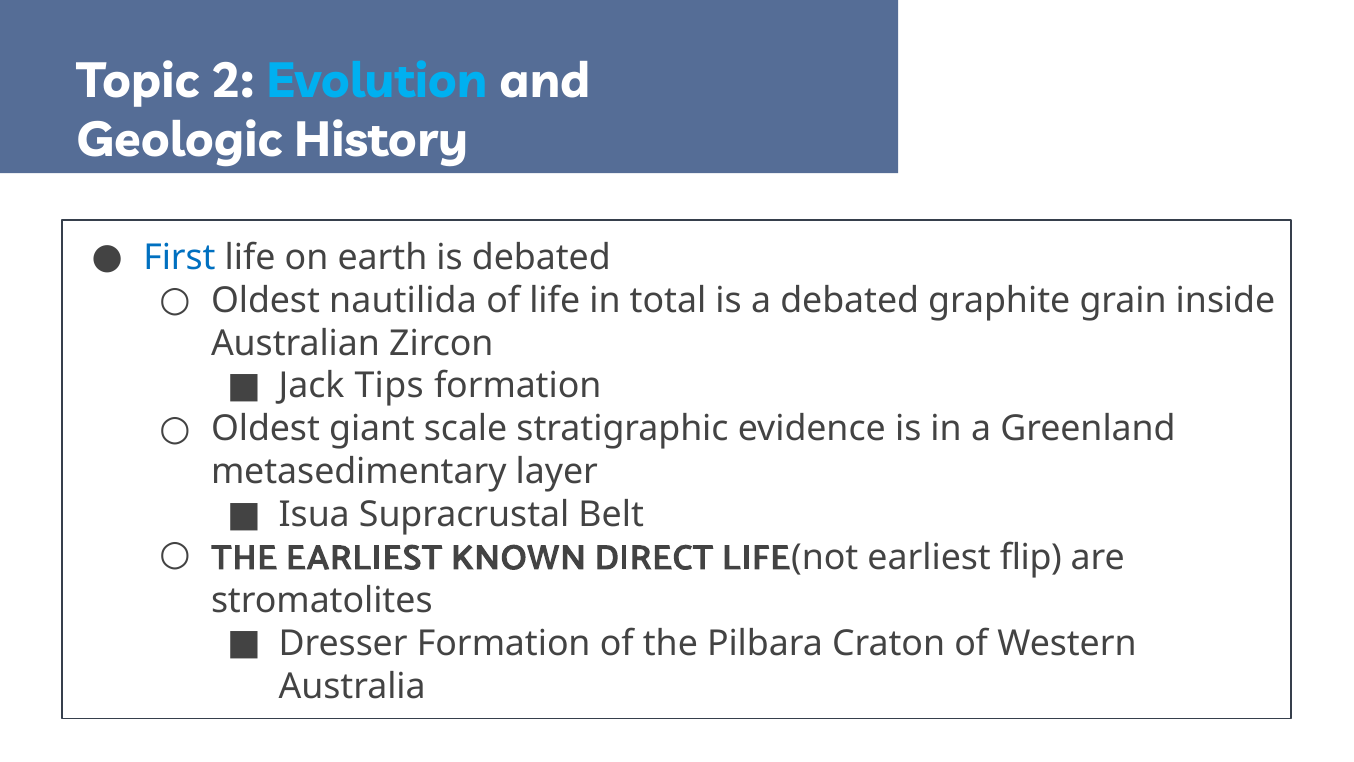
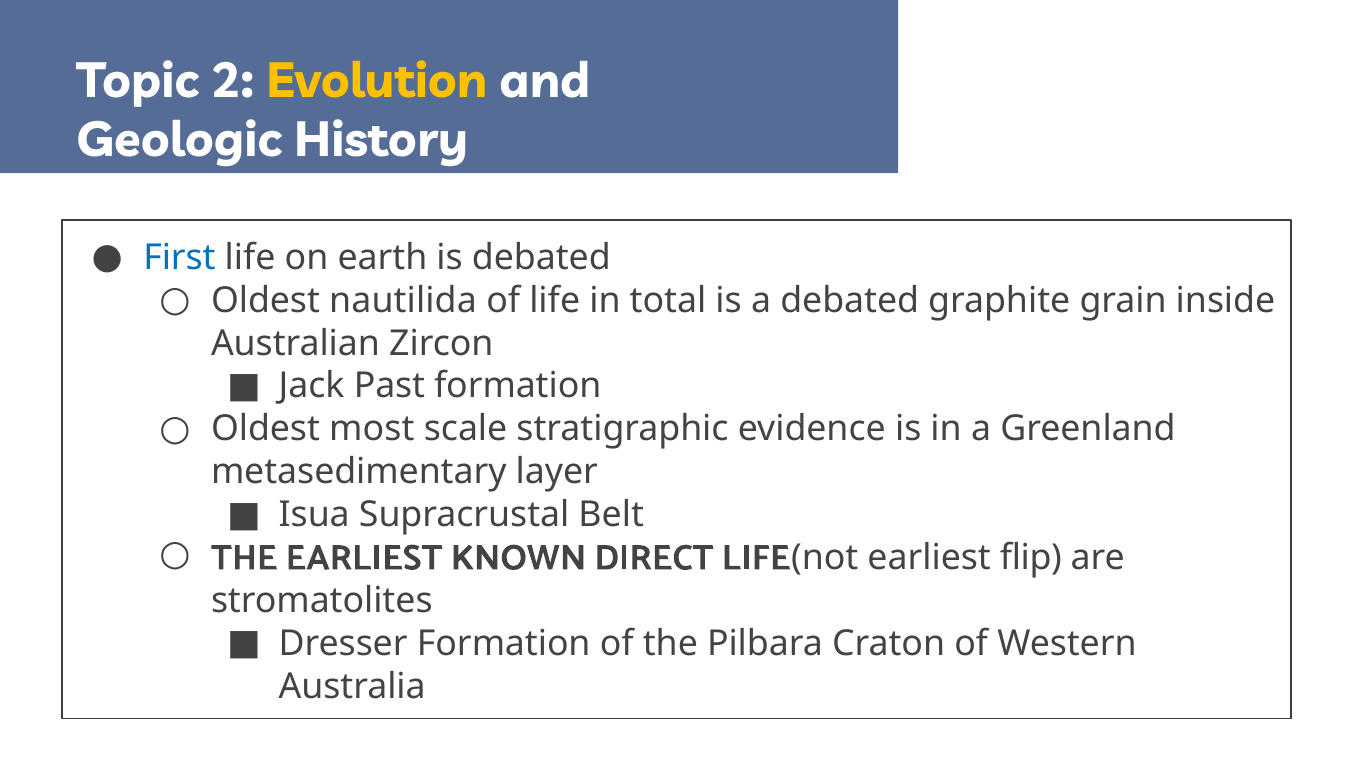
Evolution colour: light blue -> yellow (377, 82)
Tips: Tips -> Past (389, 386)
giant: giant -> most (372, 429)
